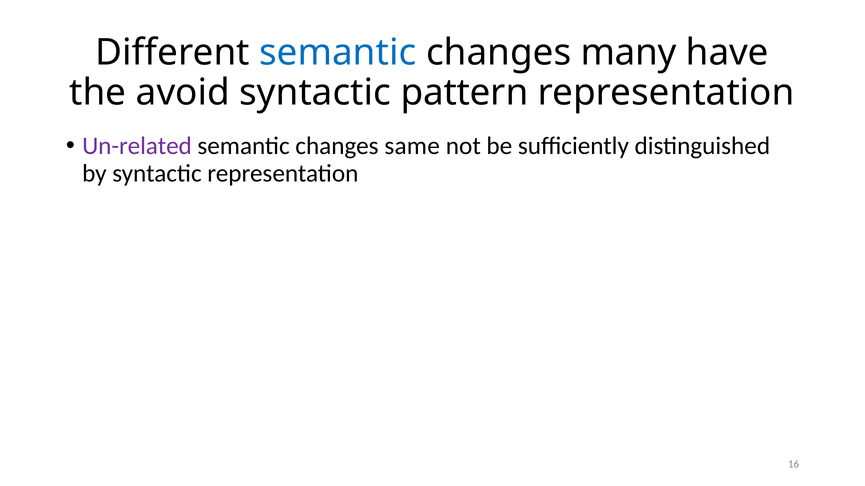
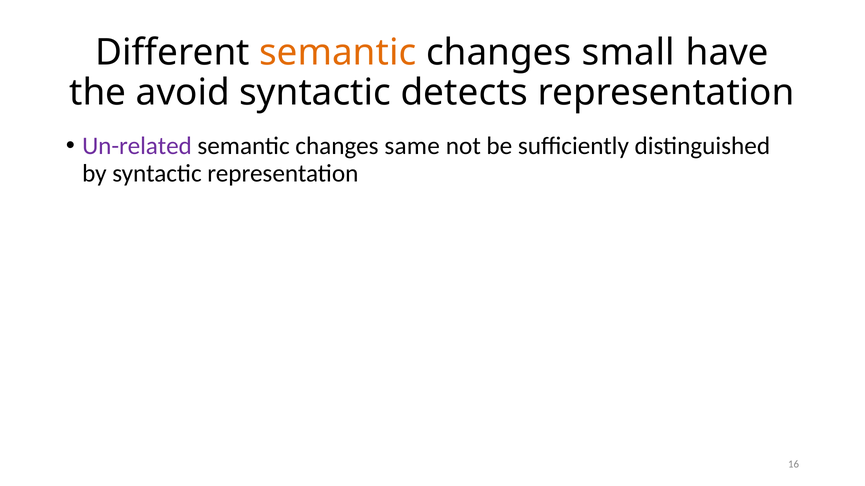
semantic colour: blue -> orange (338, 53)
many: many -> small (628, 53)
pattern: pattern -> detects (464, 93)
